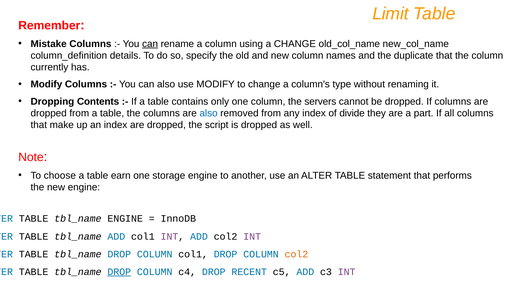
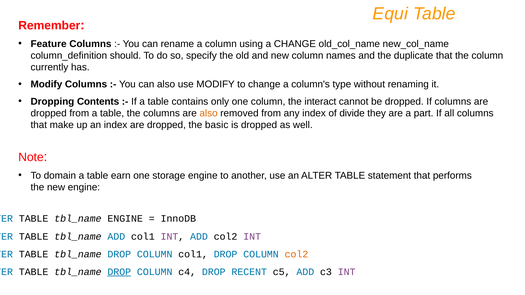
Limit: Limit -> Equi (390, 14)
Mistake: Mistake -> Feature (49, 44)
can underline: present -> none (150, 44)
details: details -> should (125, 56)
servers: servers -> interact (320, 102)
also colour: blue -> orange (209, 113)
script: script -> basic (217, 125)
choose: choose -> domain (60, 176)
